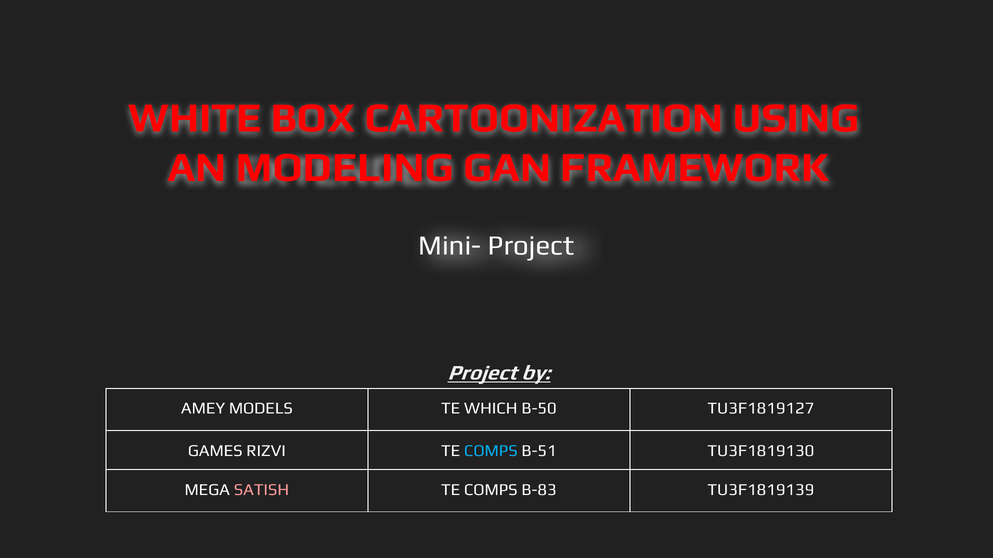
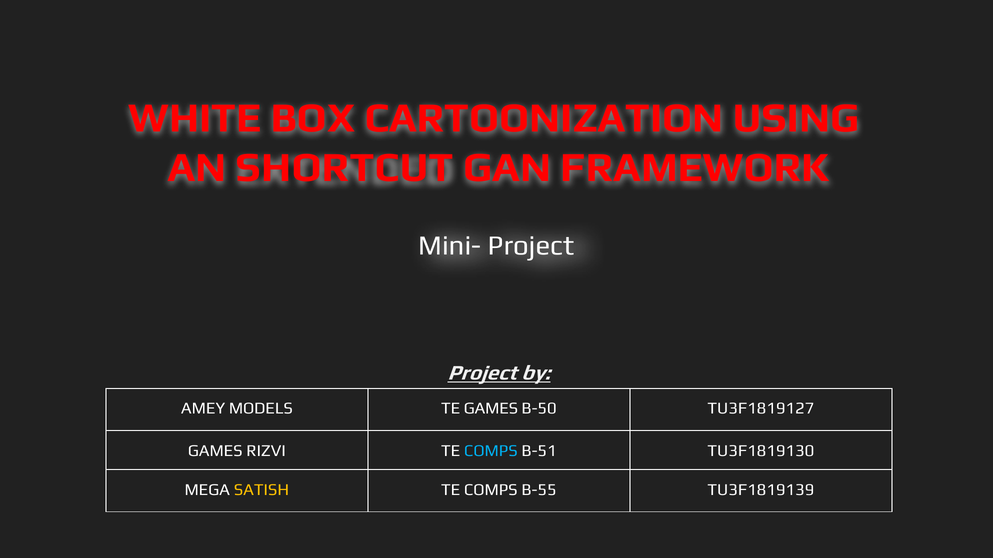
MODELING: MODELING -> SHORTCUT (345, 168)
TE WHICH: WHICH -> GAMES (491, 409)
SATISH colour: pink -> yellow (261, 490)
B-83: B-83 -> B-55 (539, 490)
